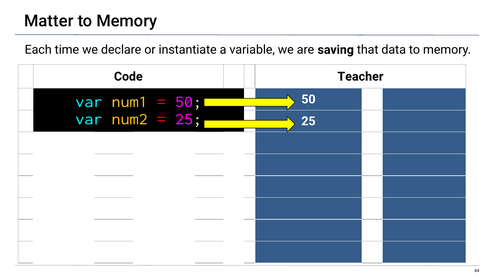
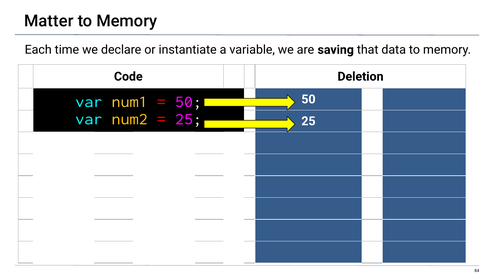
Teacher: Teacher -> Deletion (360, 76)
